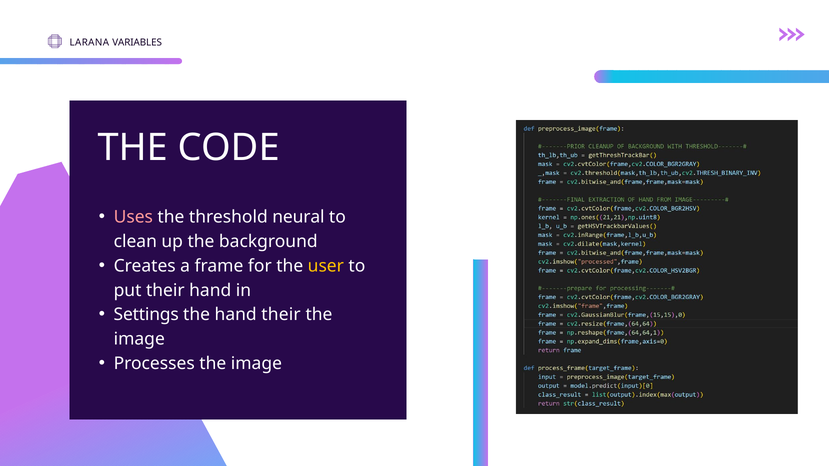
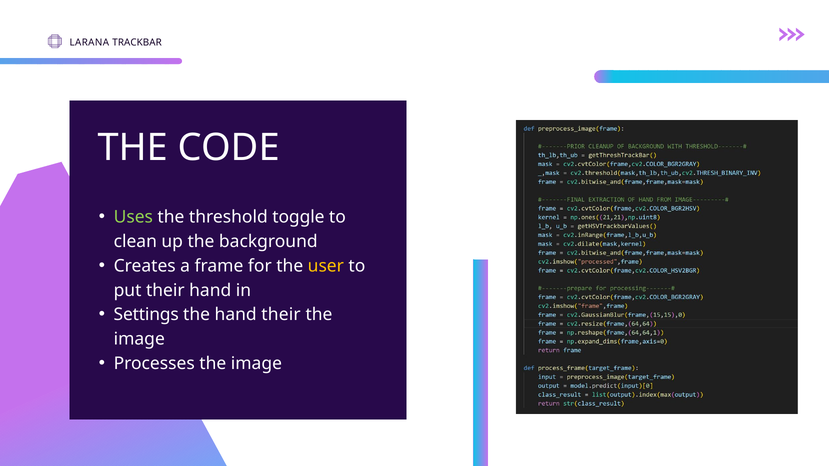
VARIABLES: VARIABLES -> TRACKBAR (137, 42)
Uses colour: pink -> light green (133, 217)
neural: neural -> toggle (298, 217)
